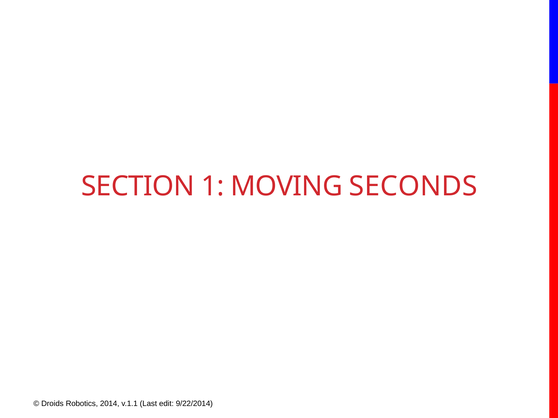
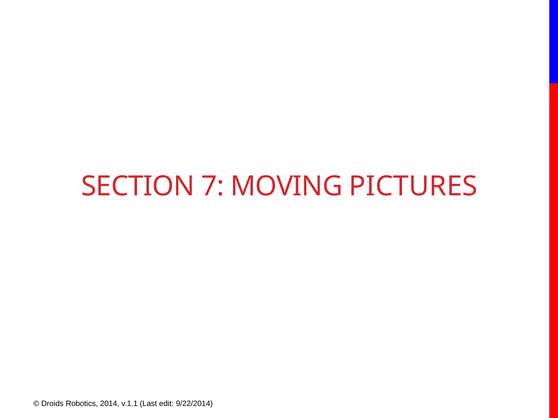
1: 1 -> 7 (213, 187)
SECONDS: SECONDS -> PICTURES (413, 187)
